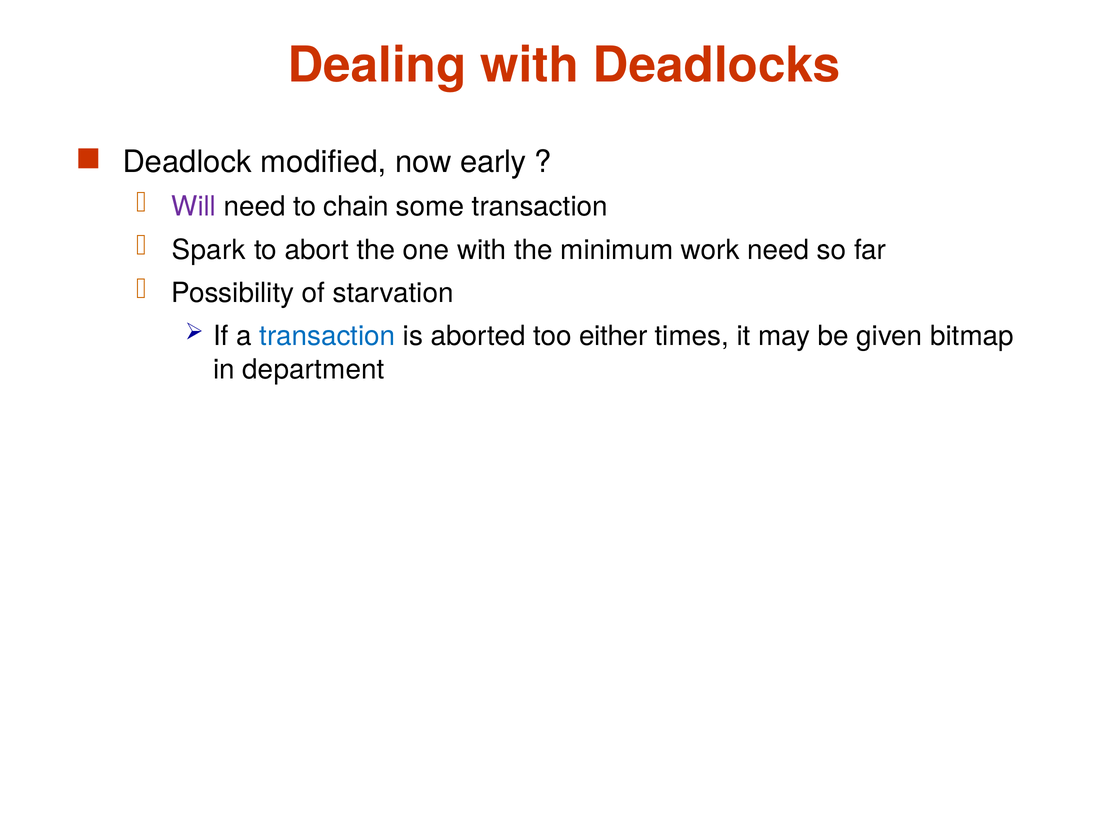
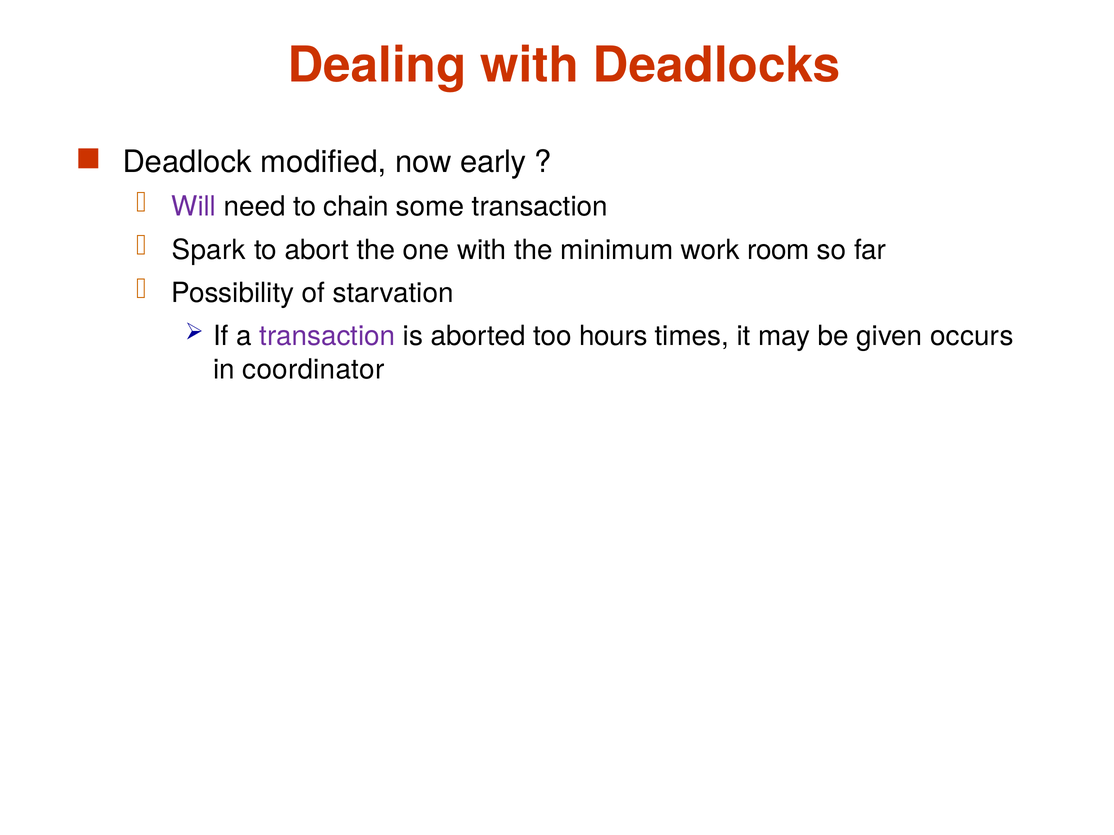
work need: need -> room (778, 250)
transaction colour: blue -> purple (327, 336)
either: either -> hours (613, 336)
bitmap: bitmap -> occurs (972, 336)
department: department -> coordinator (313, 370)
